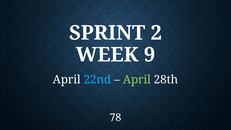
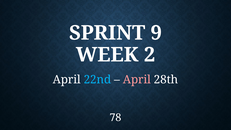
2: 2 -> 9 (156, 33)
9: 9 -> 2 (149, 55)
April colour: light green -> pink (137, 80)
